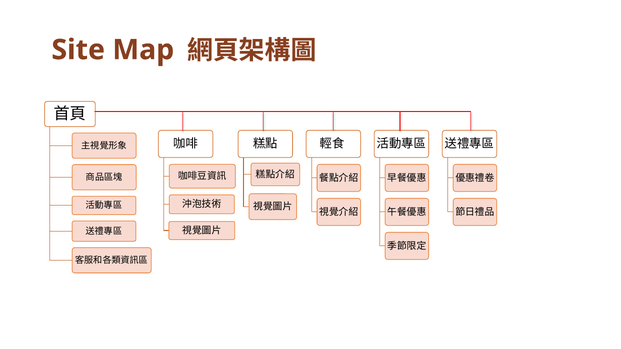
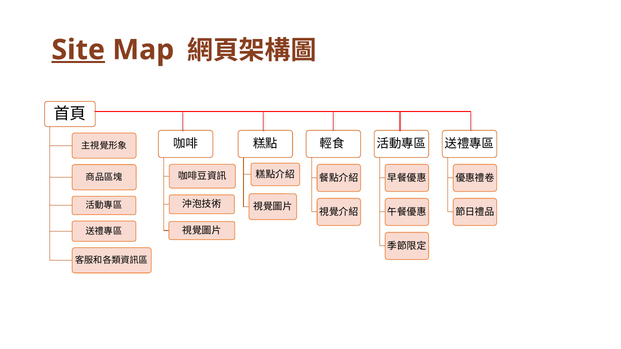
Site underline: none -> present (78, 50)
